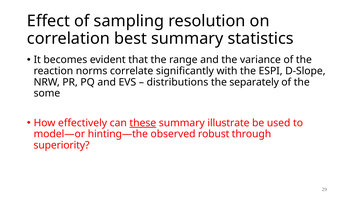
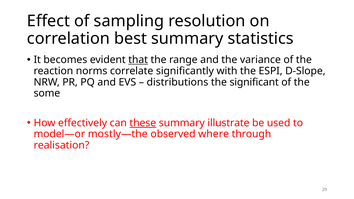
that underline: none -> present (138, 60)
separately: separately -> significant (254, 82)
hinting—the: hinting—the -> mostly—the (118, 134)
robust: robust -> where (214, 134)
superiority: superiority -> realisation (61, 145)
